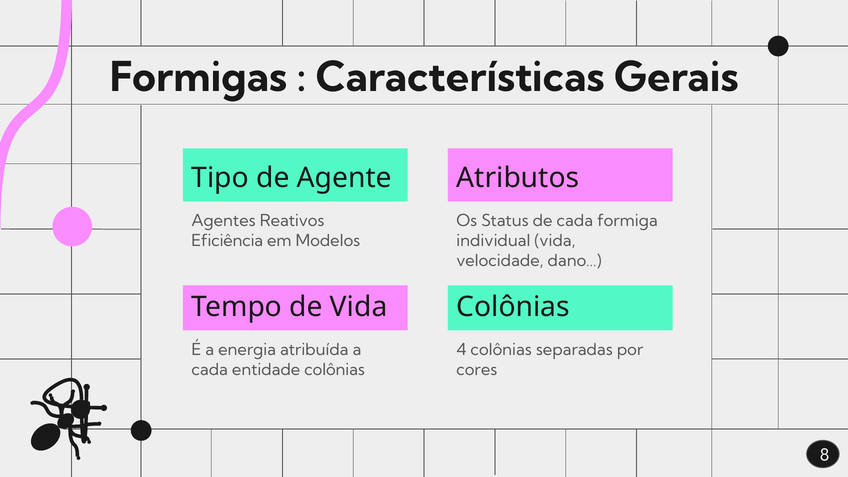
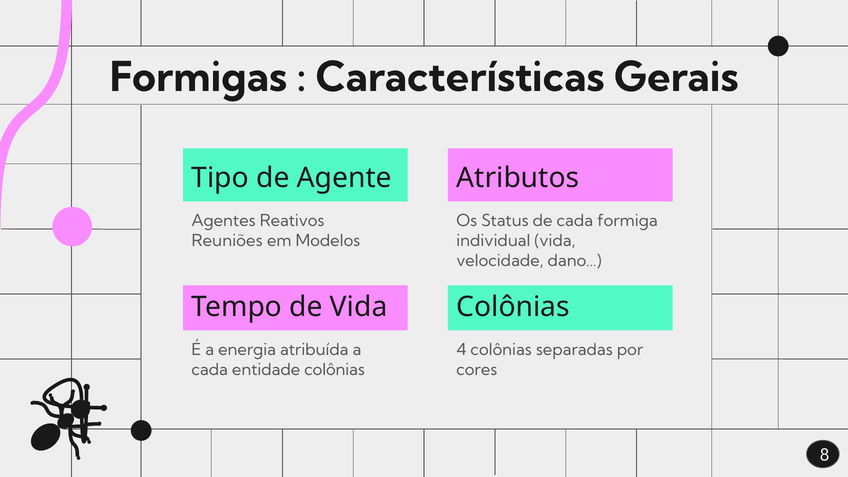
Eficiência: Eficiência -> Reuniões (227, 241)
